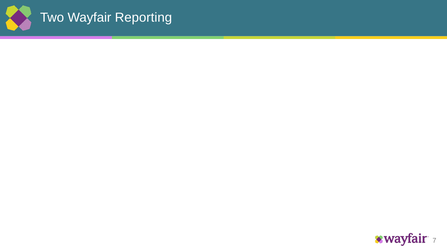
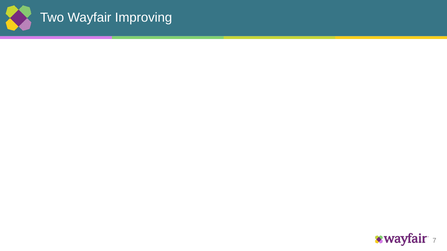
Reporting: Reporting -> Improving (144, 18)
